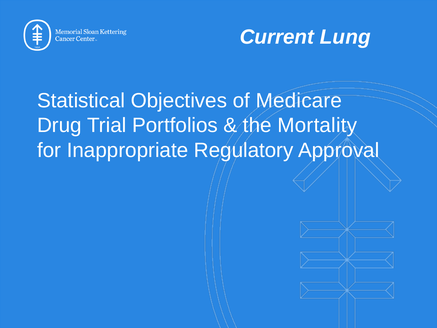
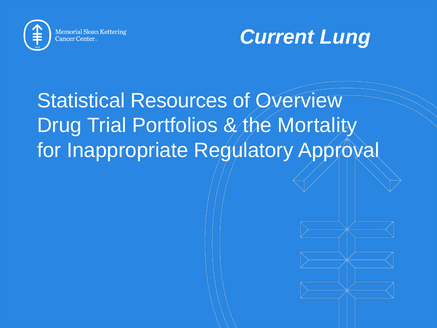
Objectives: Objectives -> Resources (179, 101)
Medicare: Medicare -> Overview (299, 101)
